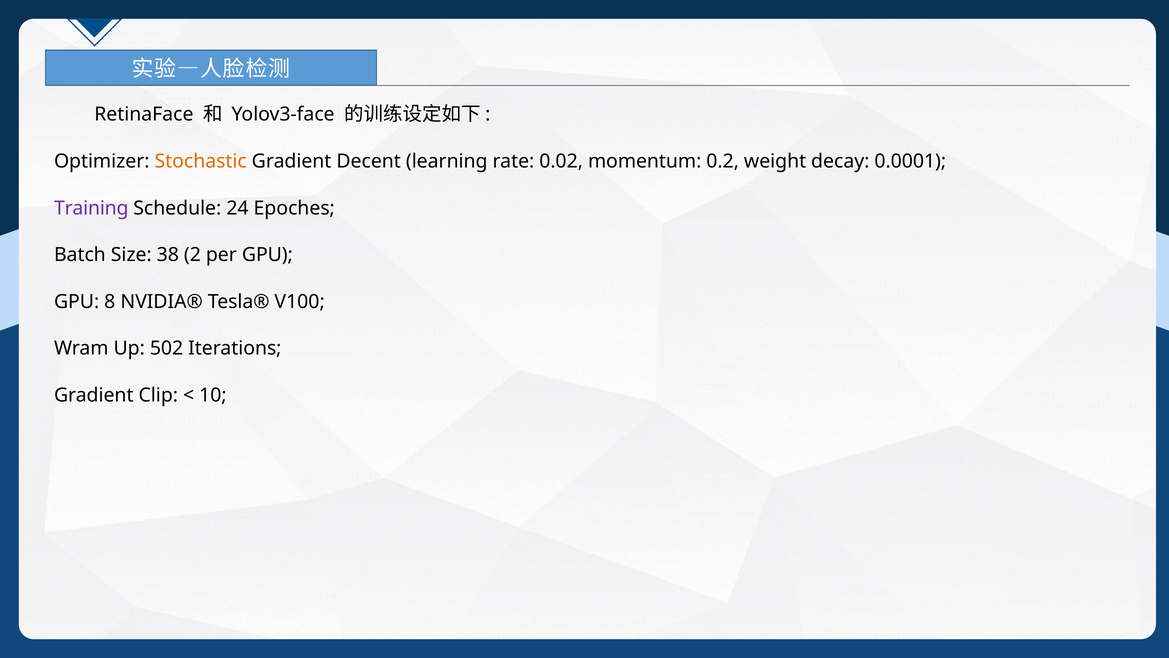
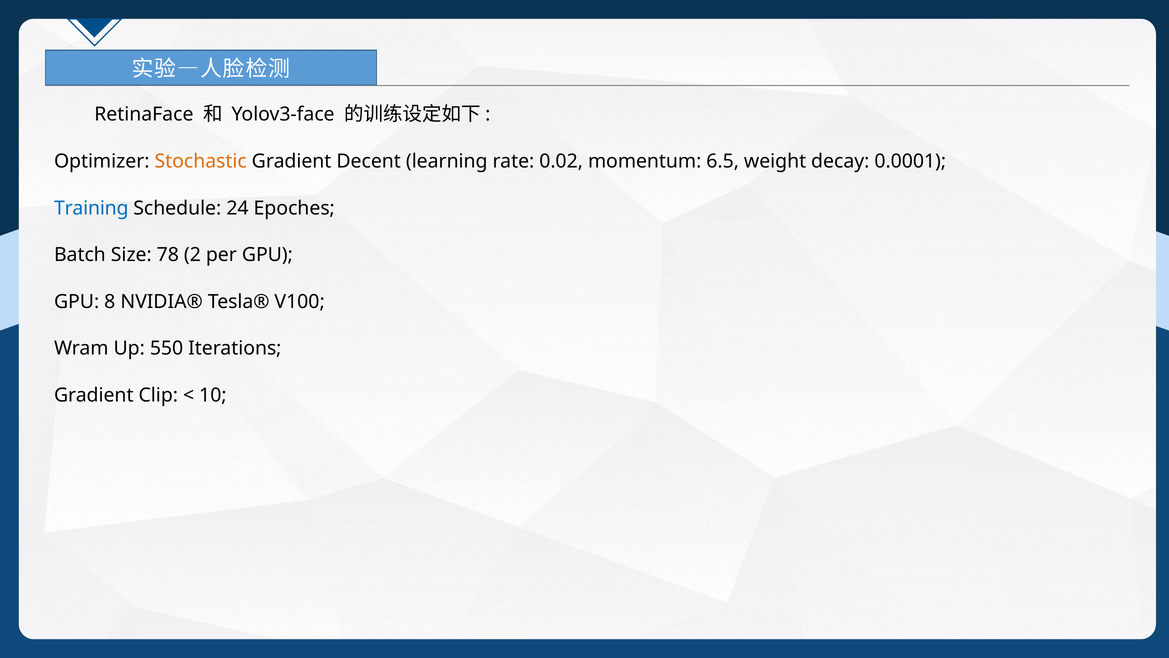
0.2: 0.2 -> 6.5 (723, 161)
Training colour: purple -> blue (91, 208)
38: 38 -> 78 (168, 255)
502: 502 -> 550 (167, 348)
